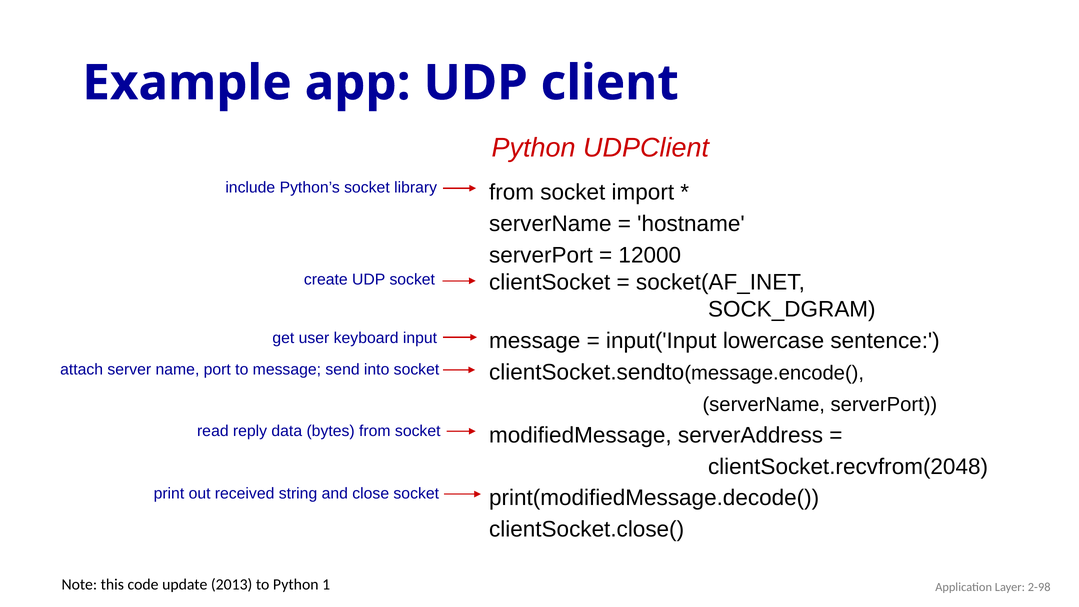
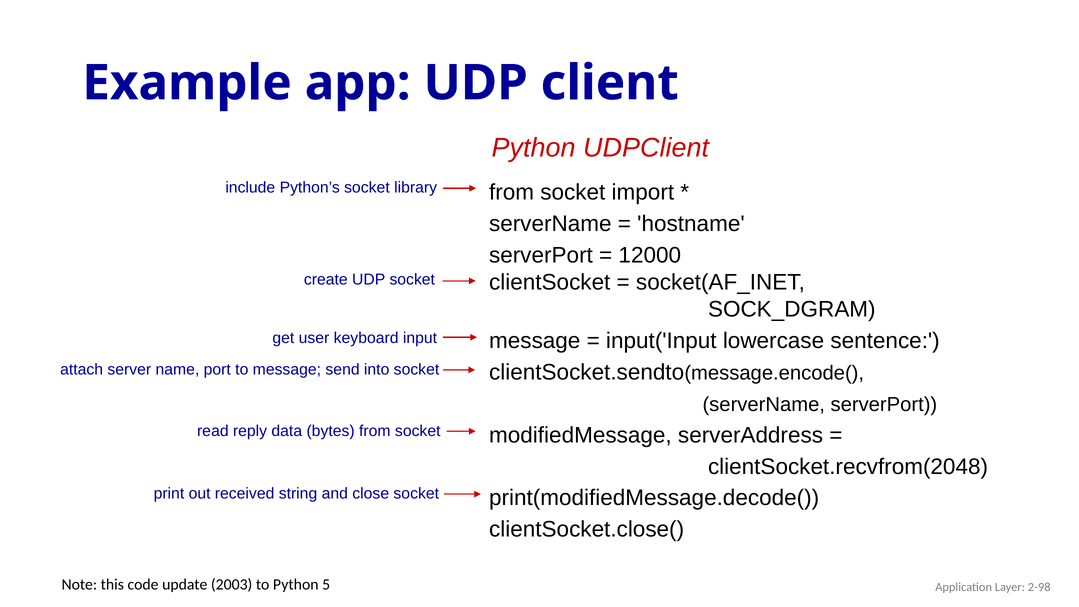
2013: 2013 -> 2003 (232, 585)
1: 1 -> 5 (326, 585)
